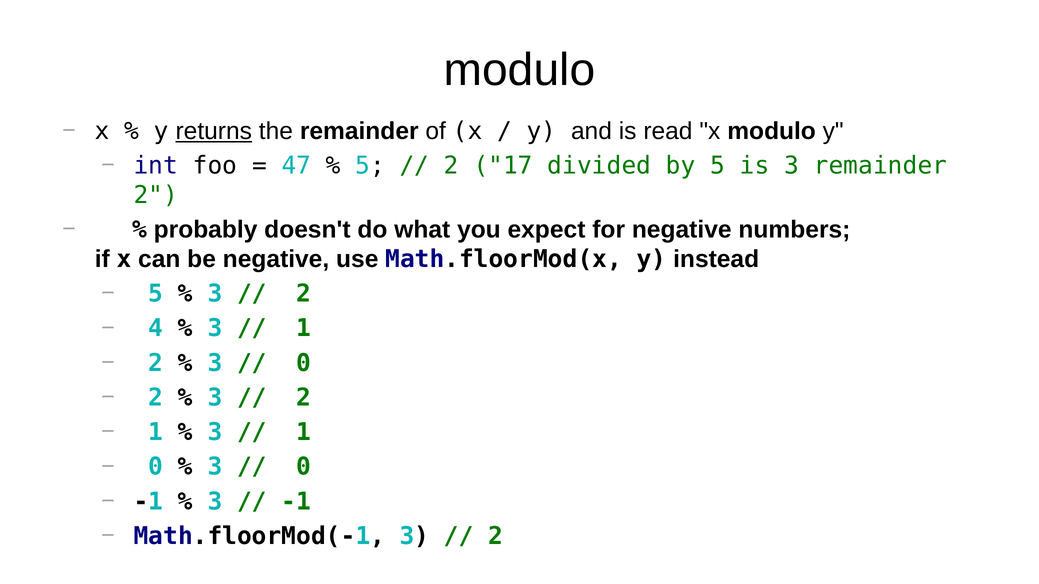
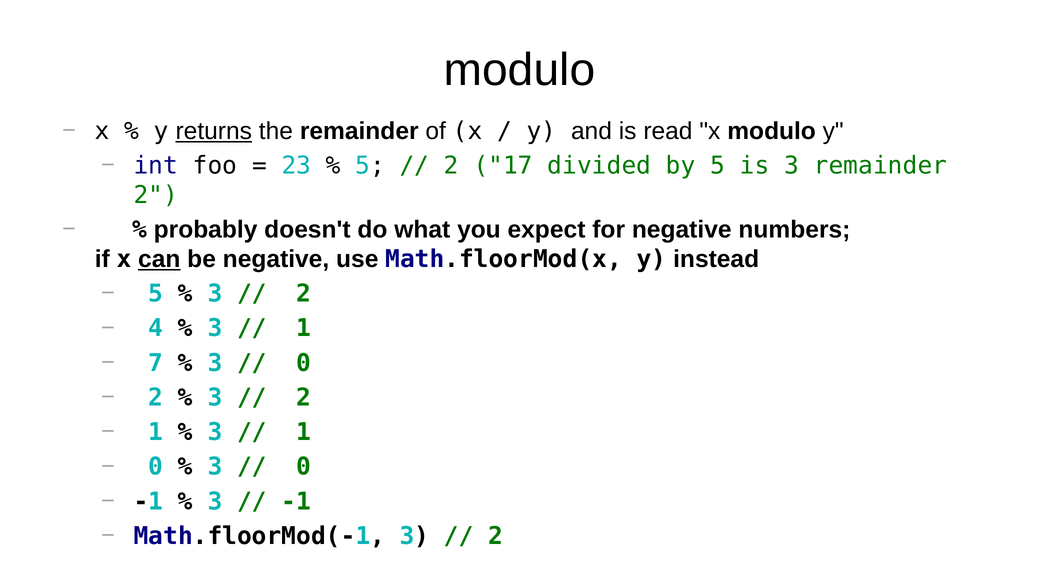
47: 47 -> 23 (296, 166)
can underline: none -> present (159, 259)
2: 2 -> 7 (156, 363)
